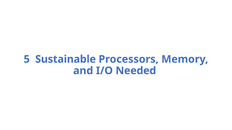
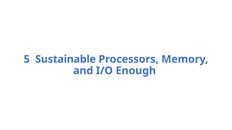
Needed: Needed -> Enough (136, 71)
